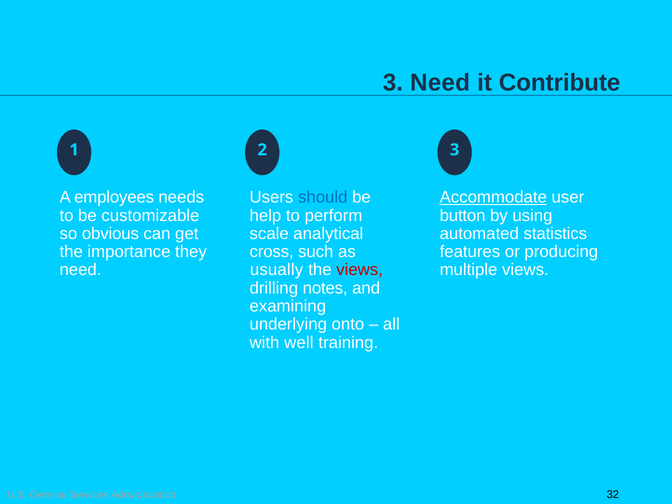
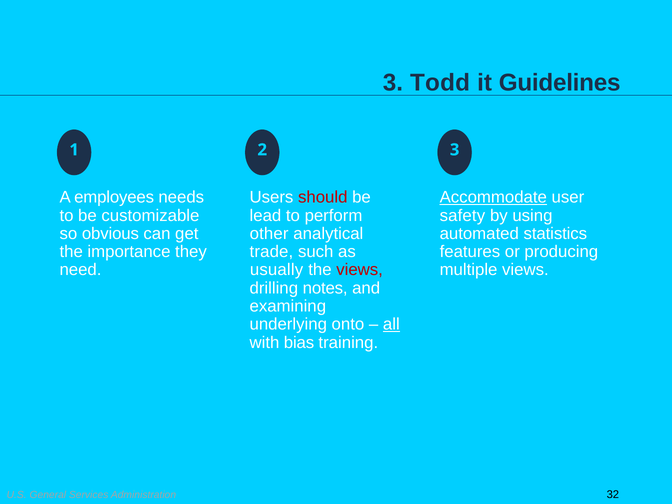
3 Need: Need -> Todd (440, 83)
Contribute: Contribute -> Guidelines (560, 83)
should colour: blue -> red (323, 197)
help: help -> lead (265, 216)
button: button -> safety (462, 216)
scale: scale -> other (269, 234)
cross: cross -> trade (271, 252)
all underline: none -> present (391, 324)
well: well -> bias (299, 343)
